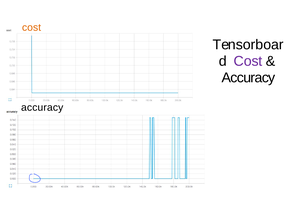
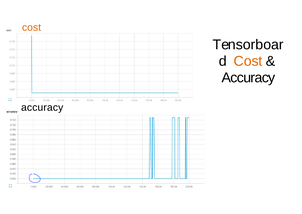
Cost colour: purple -> orange (248, 61)
